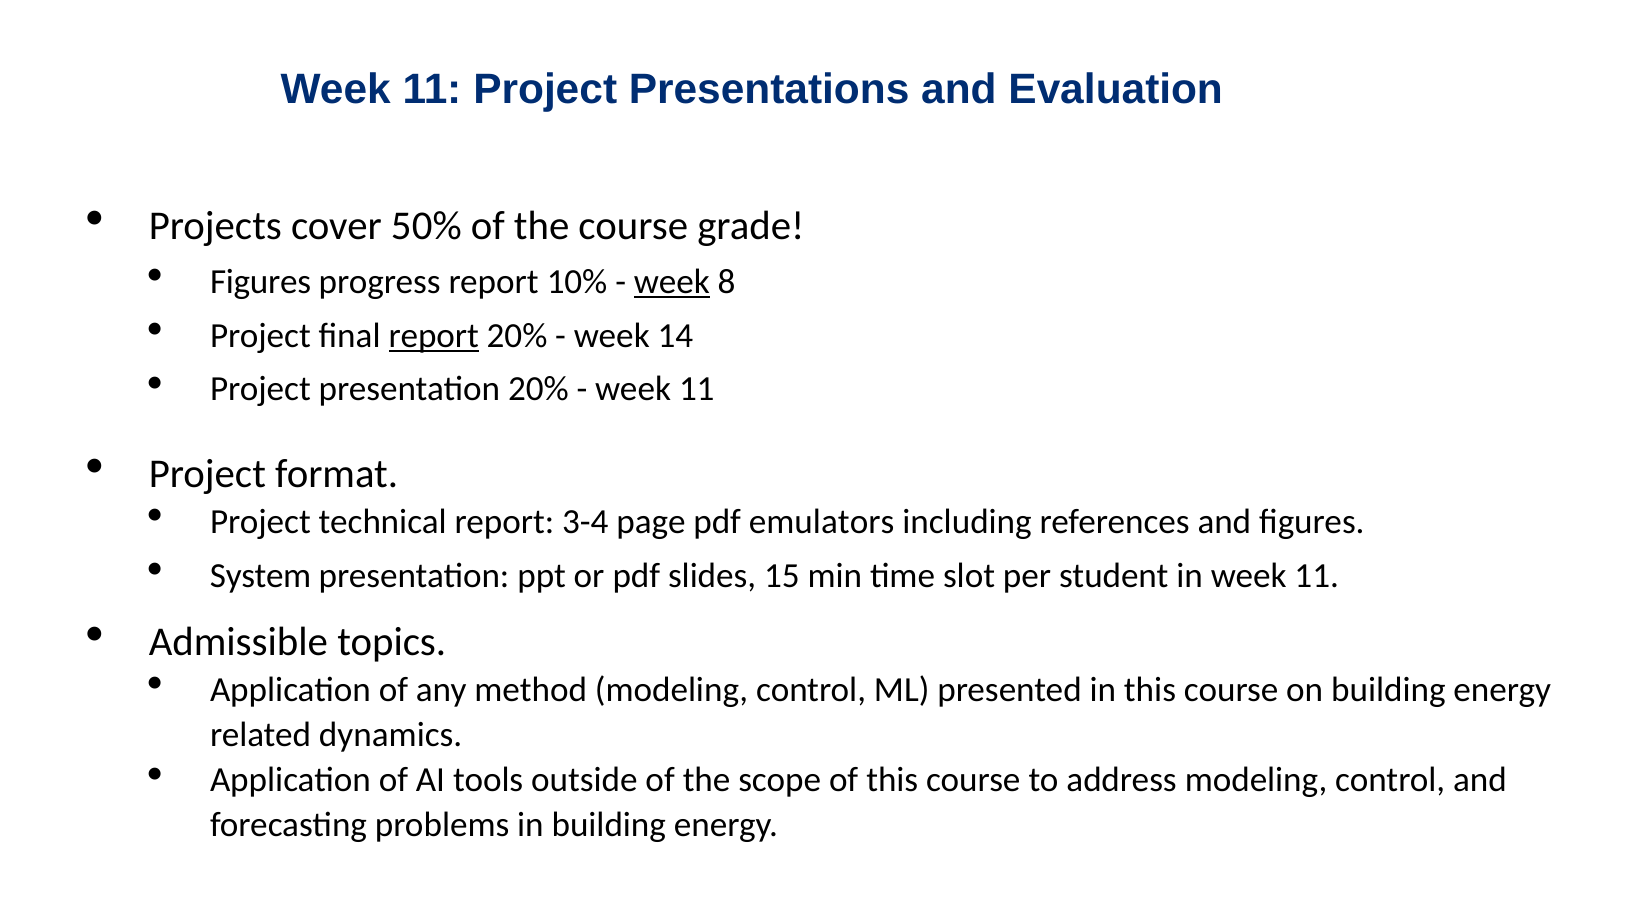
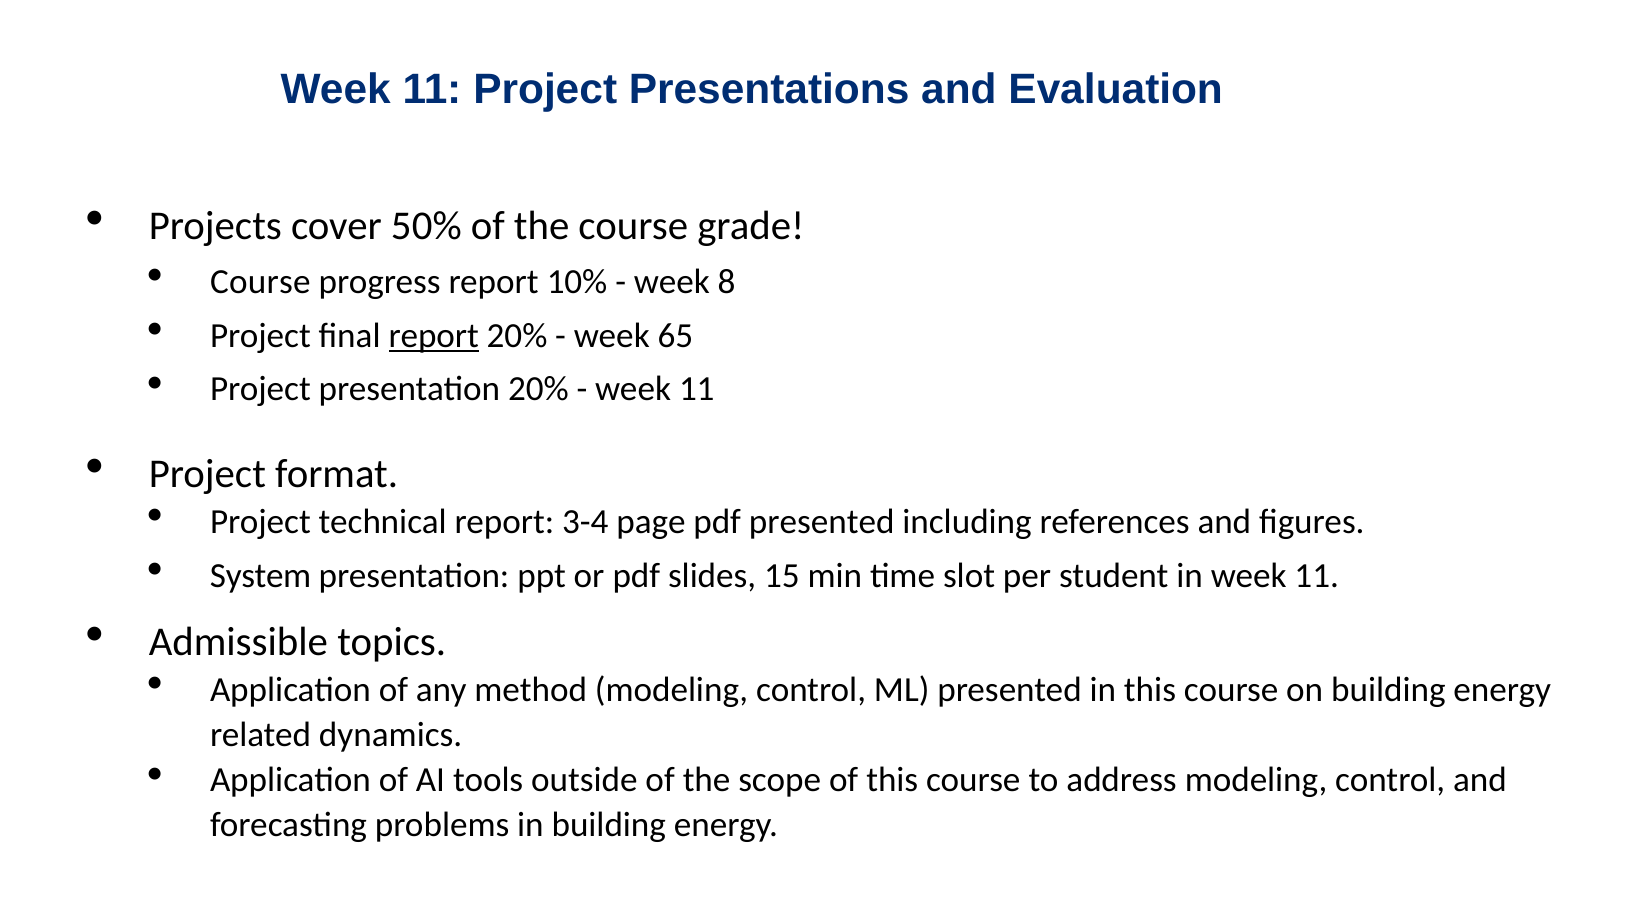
Figures: Figures -> Course (260, 282)
week underline: present -> none (672, 282)
14: 14 -> 65 (675, 336)
pdf emulators: emulators -> presented (822, 522)
